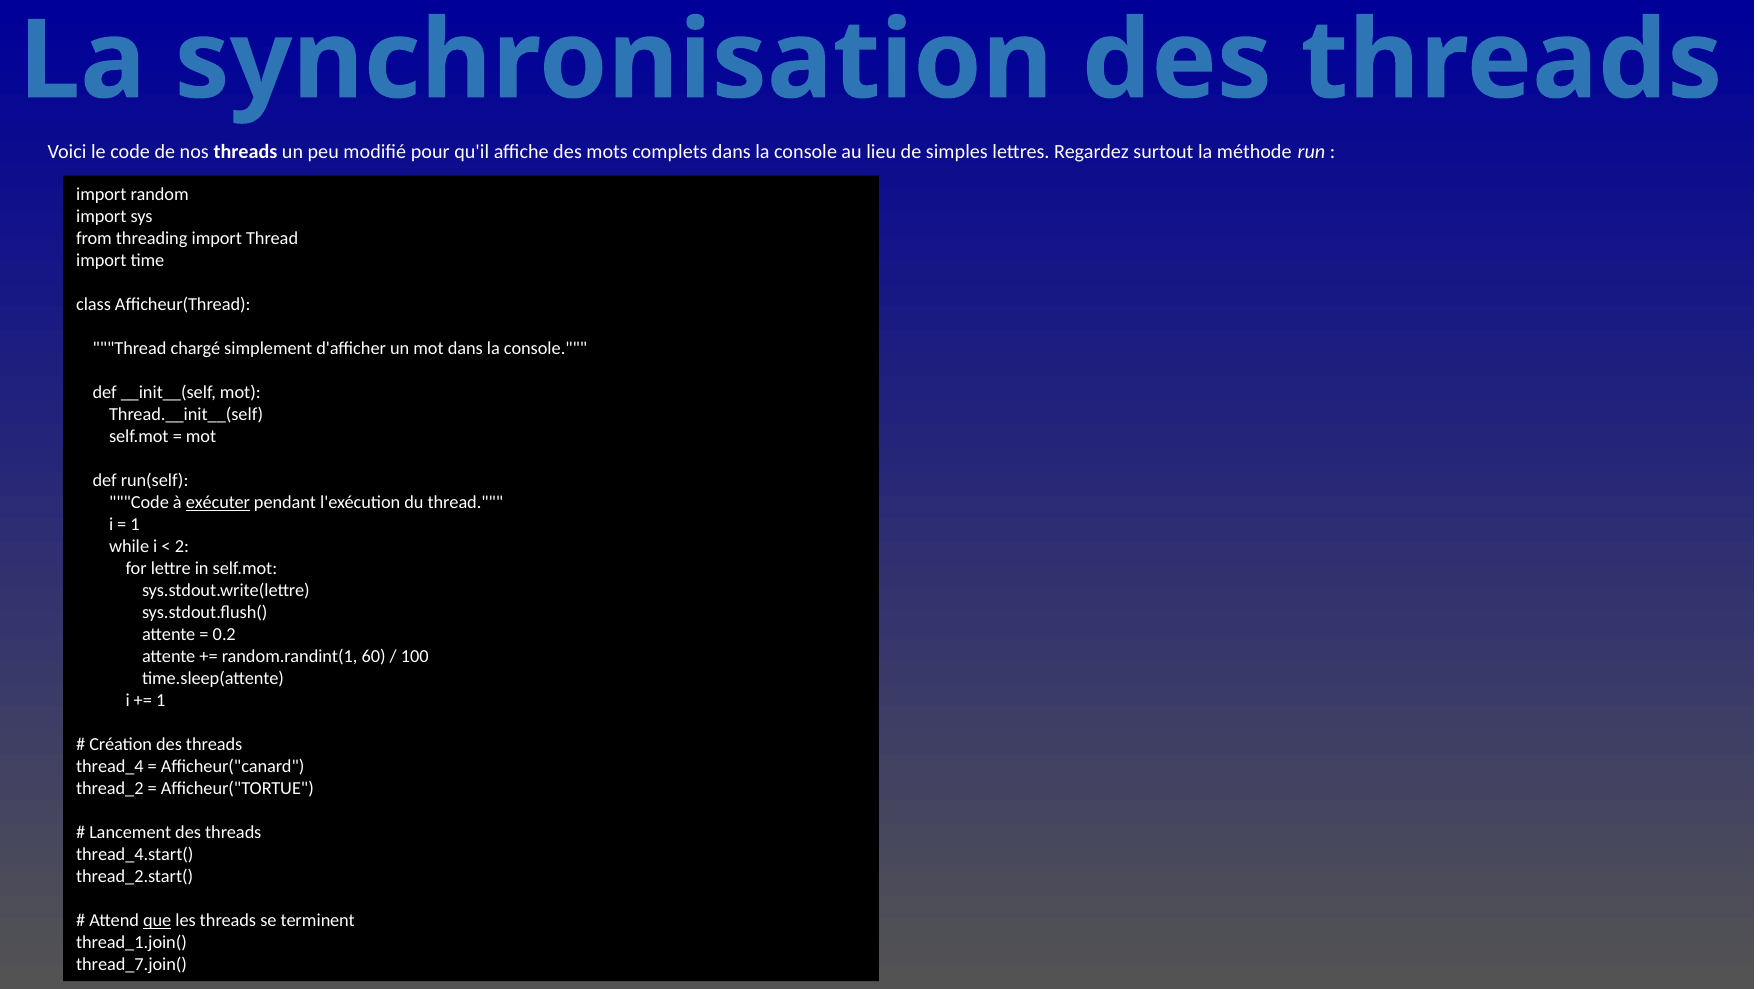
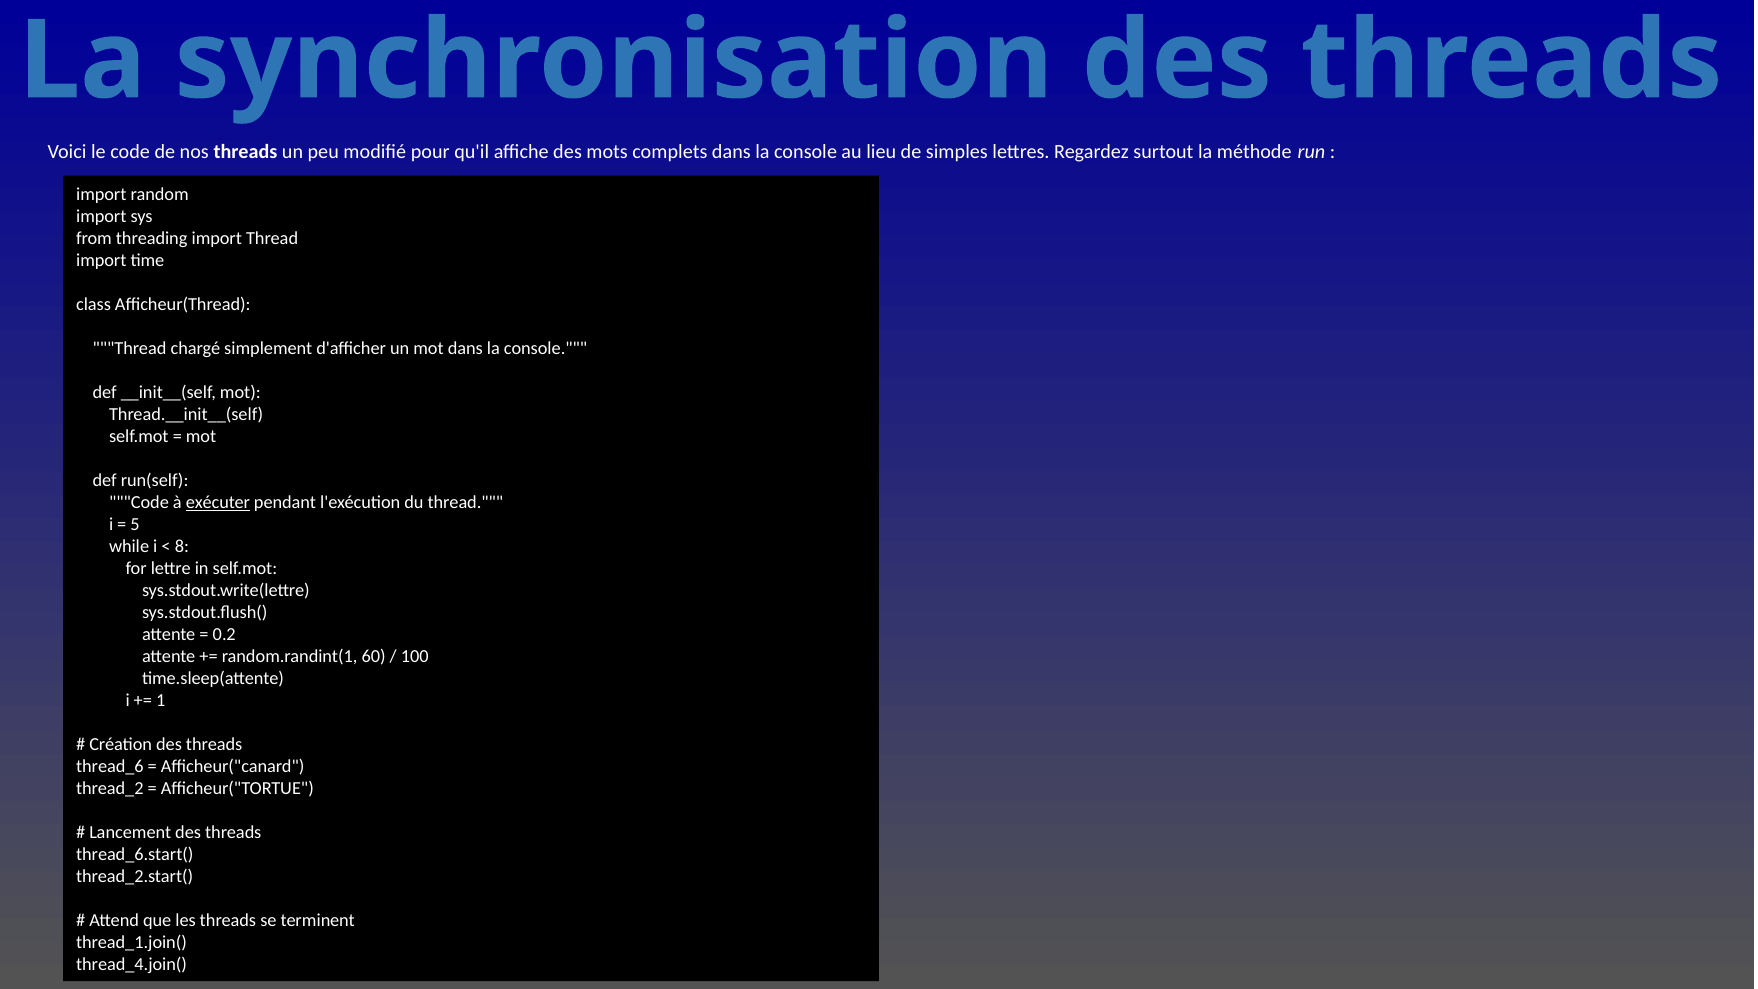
1: 1 -> 5 (135, 525)
2: 2 -> 8 (182, 547)
thread_4: thread_4 -> thread_6 (110, 767)
thread_4.start(: thread_4.start( -> thread_6.start( (135, 855)
que underline: present -> none (157, 921)
thread_7.join(: thread_7.join( -> thread_4.join( (132, 965)
